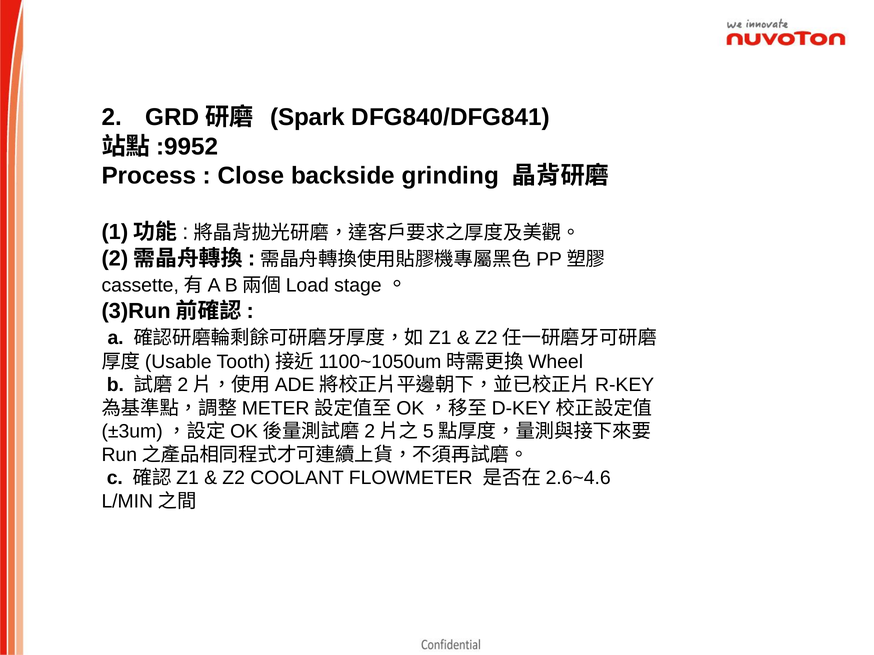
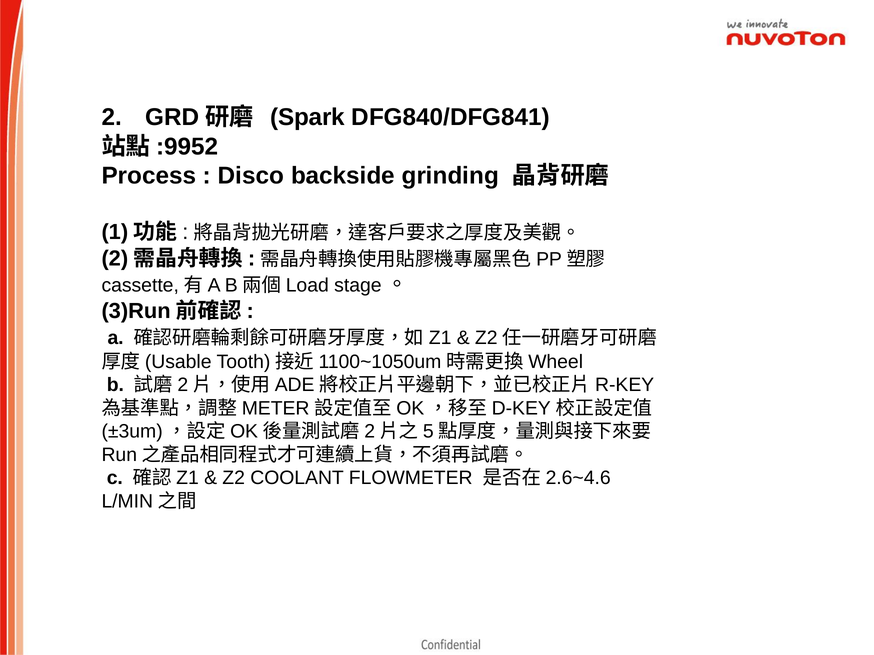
Close: Close -> Disco (251, 176)
